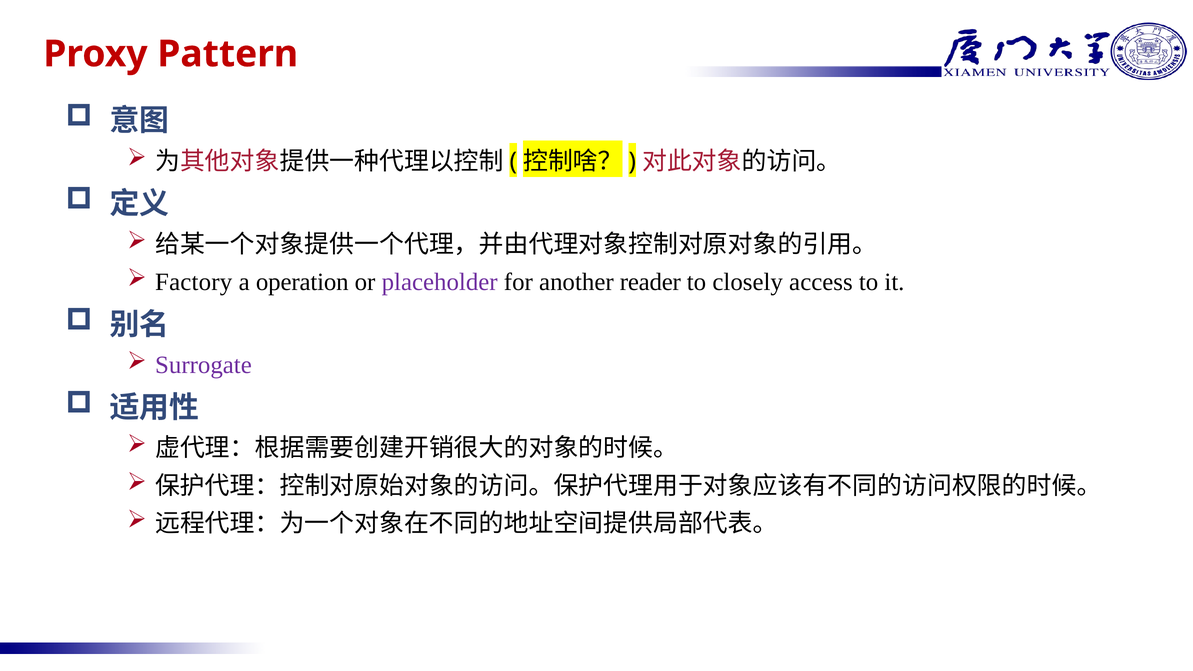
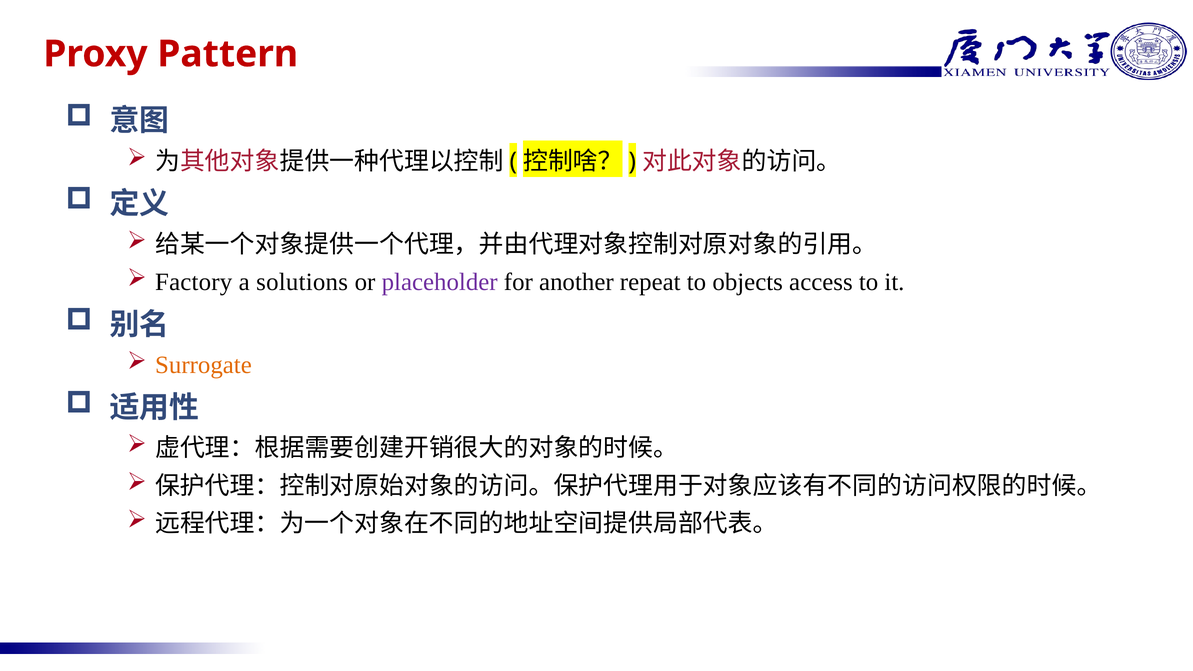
operation: operation -> solutions (302, 282)
reader: reader -> repeat (650, 282)
closely: closely -> objects (748, 282)
Surrogate colour: purple -> orange (203, 365)
